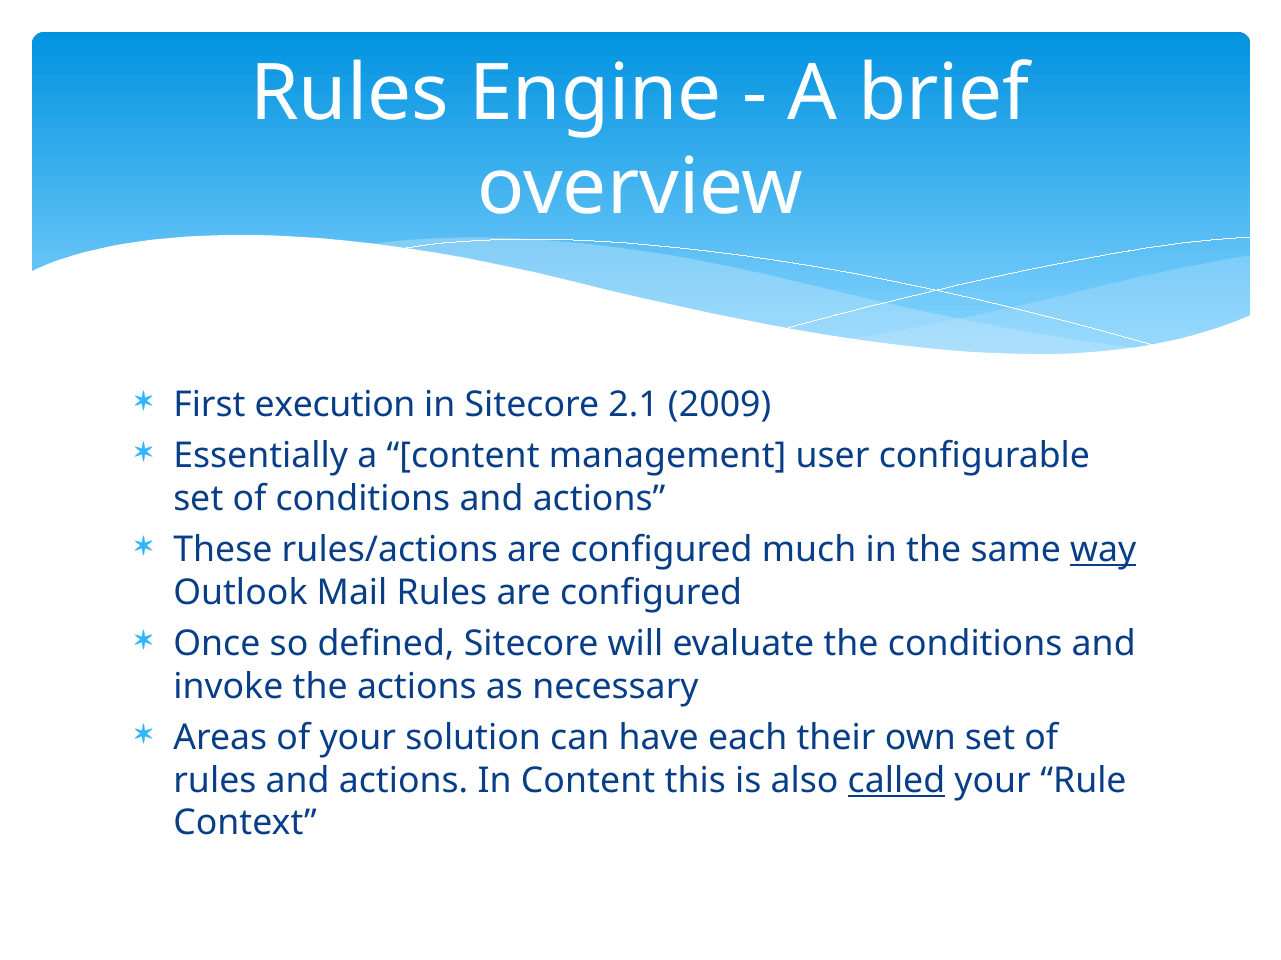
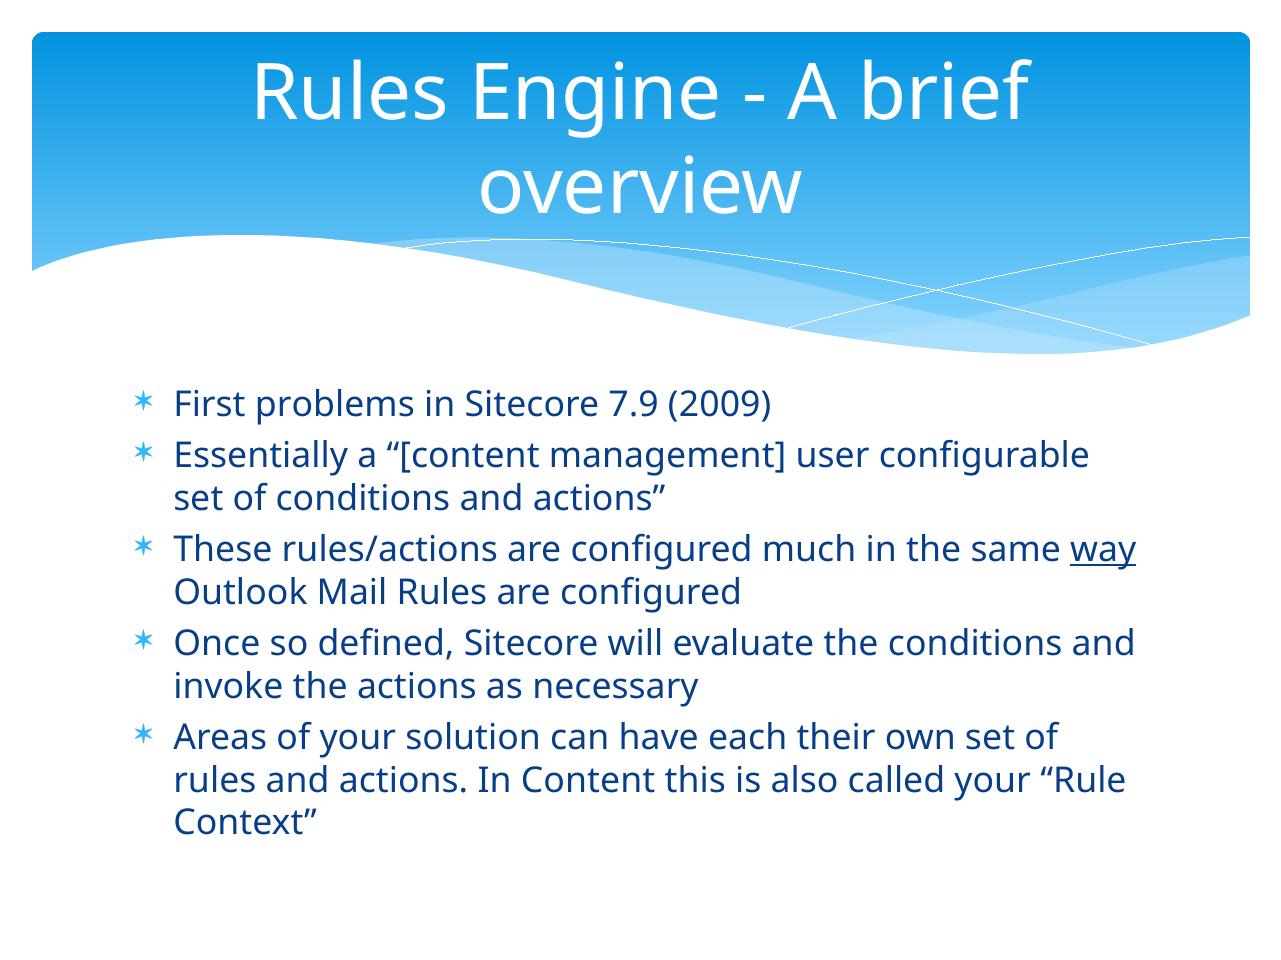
execution: execution -> problems (335, 405)
2.1: 2.1 -> 7.9 (634, 405)
called underline: present -> none (896, 781)
